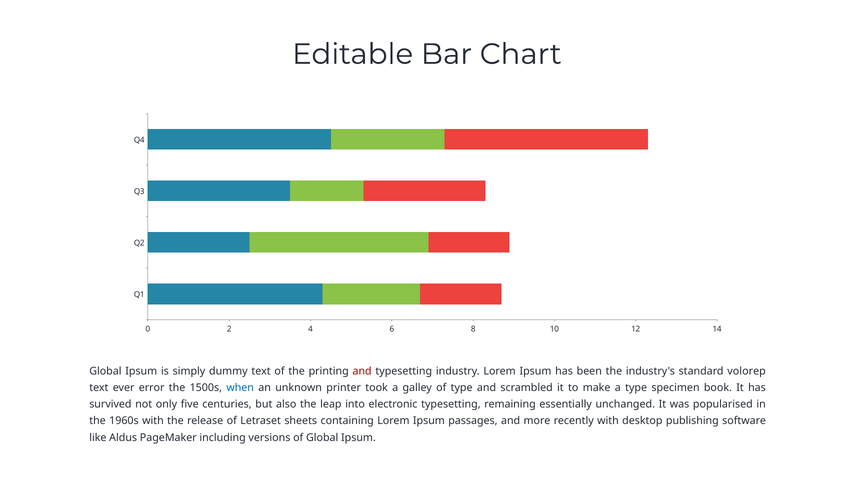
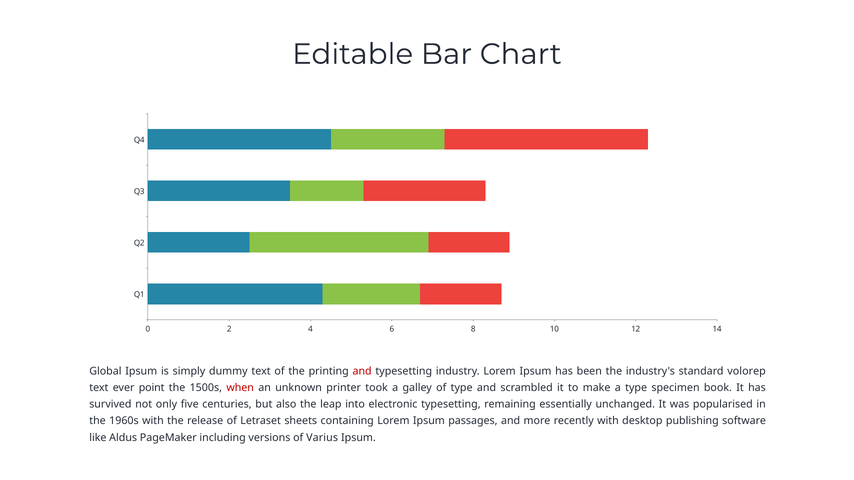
error: error -> point (152, 388)
when colour: blue -> red (240, 388)
of Global: Global -> Varius (322, 438)
